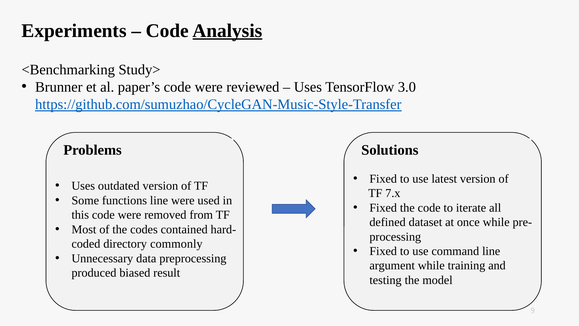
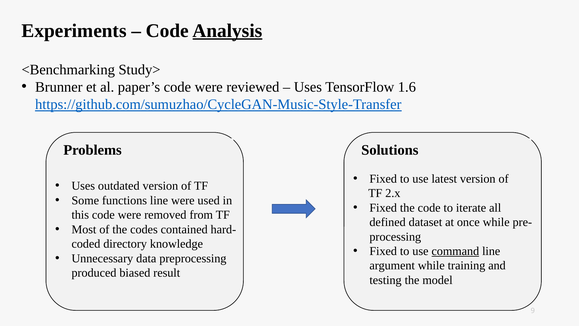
3.0: 3.0 -> 1.6 (407, 87)
7.x: 7.x -> 2.x (393, 193)
commonly: commonly -> knowledge (176, 244)
command underline: none -> present (455, 251)
